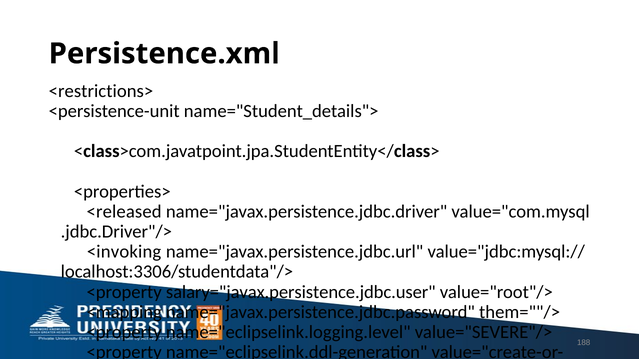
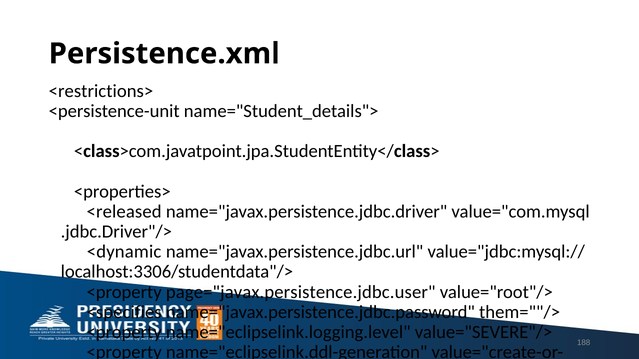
<invoking: <invoking -> <dynamic (124, 252)
salary="javax.persistence.jdbc.user: salary="javax.persistence.jdbc.user -> page="javax.persistence.jdbc.user (301, 292)
<mapping: <mapping -> <specifies (124, 312)
